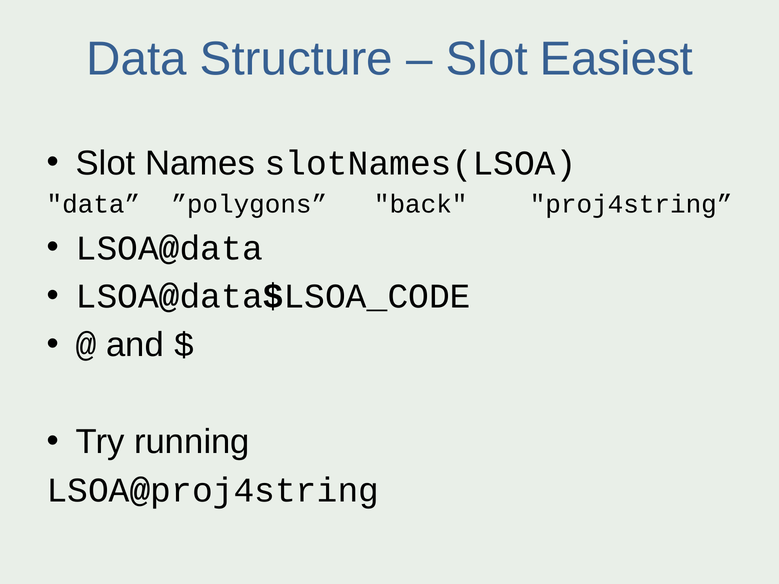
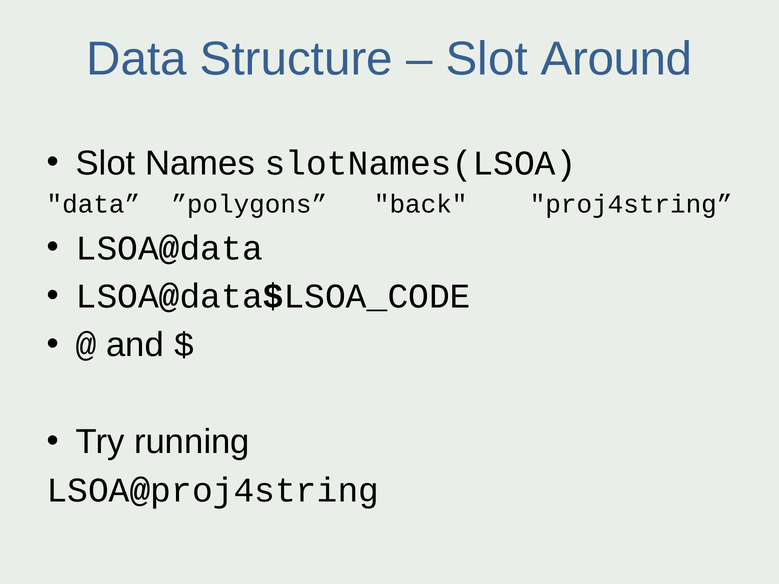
Easiest: Easiest -> Around (616, 59)
